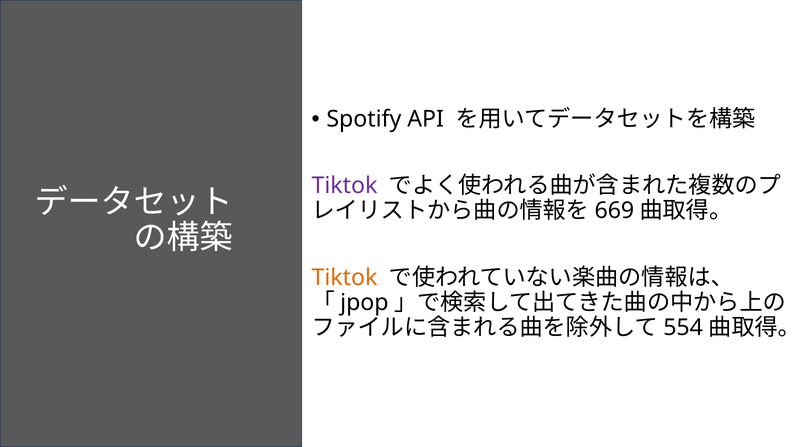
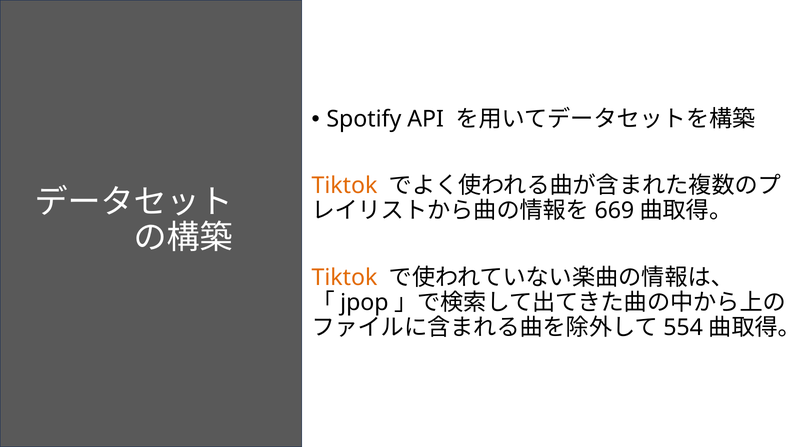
Tiktok colour: purple -> orange (344, 186)
